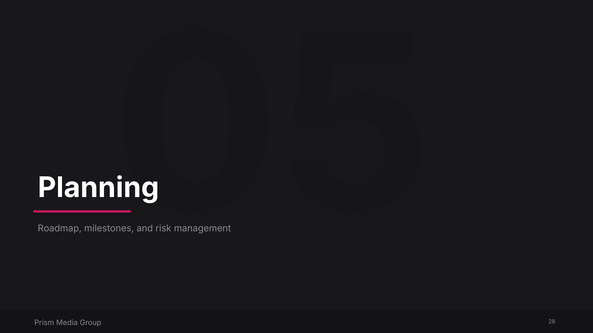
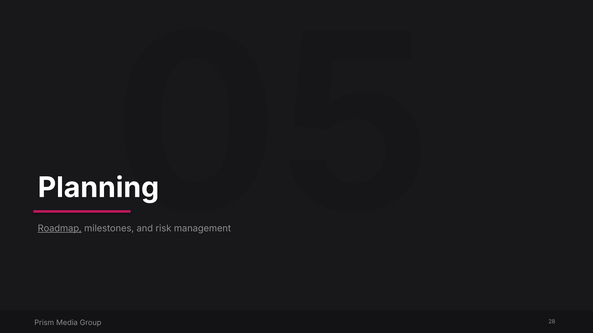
Roadmap underline: none -> present (60, 229)
